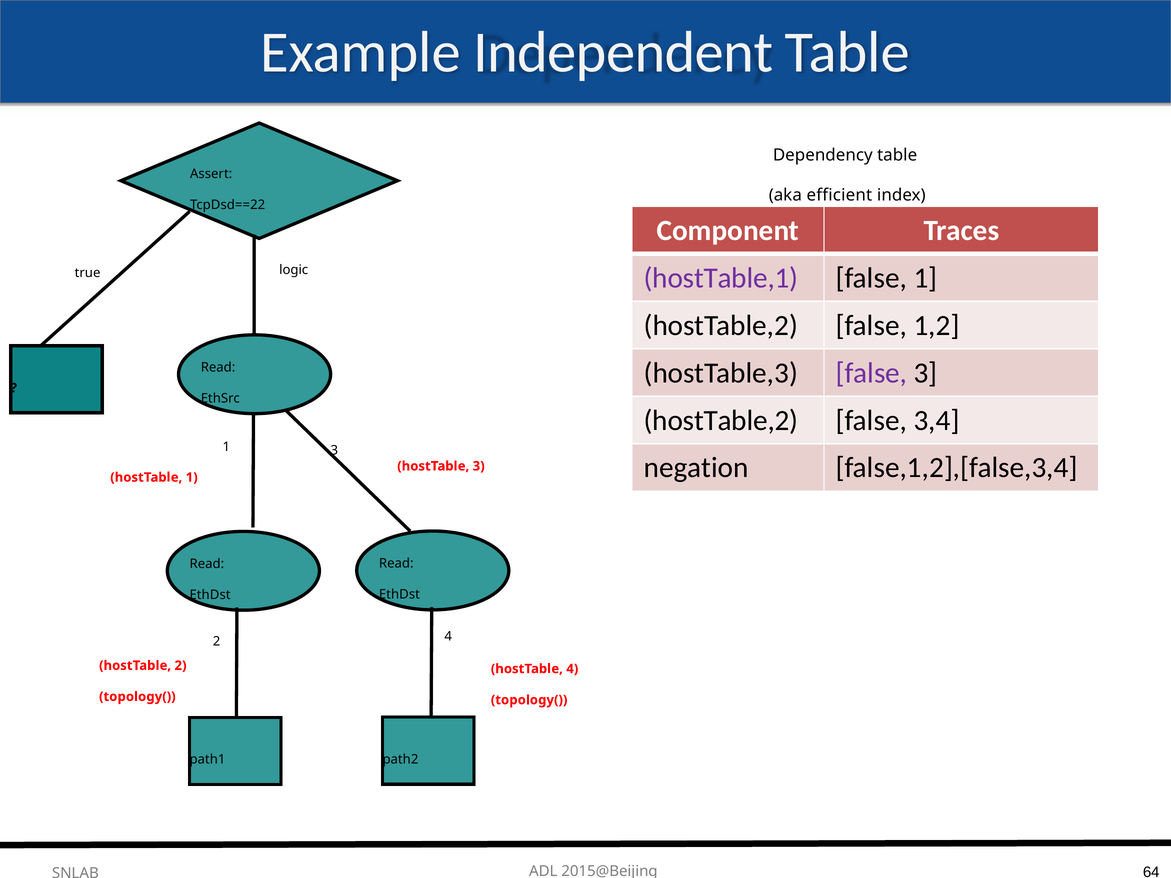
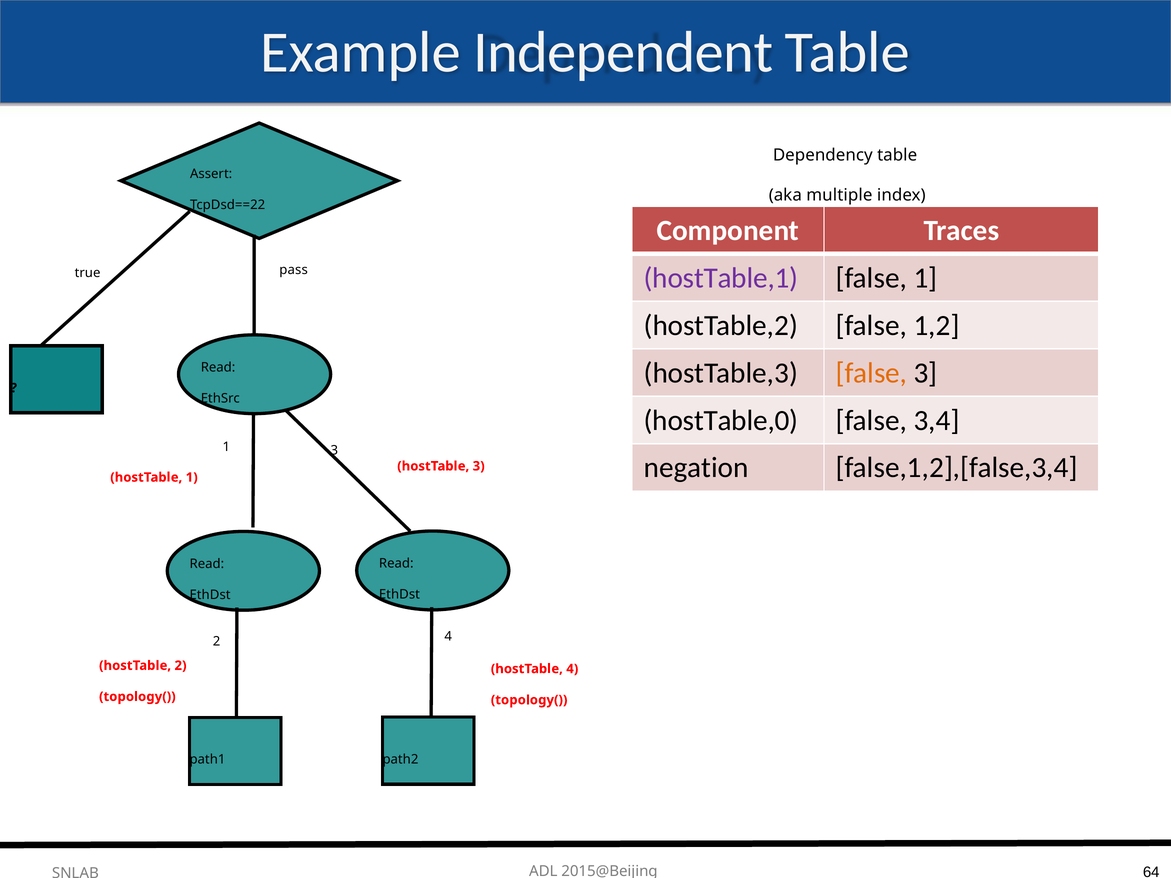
efficient: efficient -> multiple (839, 195)
logic: logic -> pass (294, 270)
false colour: purple -> orange (871, 373)
hostTable,2: hostTable,2 -> hostTable,0 (721, 420)
